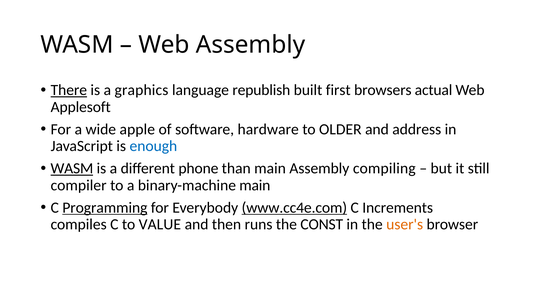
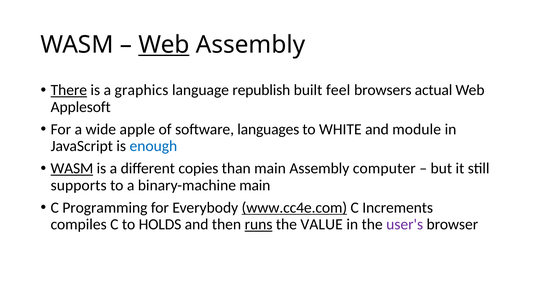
Web underline: none -> present (164, 45)
first: first -> feel (338, 90)
hardware: hardware -> languages (268, 129)
OLDER: OLDER -> WHITE (340, 129)
address: address -> module (417, 129)
phone: phone -> copies (198, 168)
compiling: compiling -> computer (384, 168)
compiler: compiler -> supports (79, 185)
Programming underline: present -> none (105, 208)
VALUE: VALUE -> HOLDS (160, 224)
runs underline: none -> present (259, 224)
CONST: CONST -> VALUE (322, 224)
user's colour: orange -> purple (405, 224)
